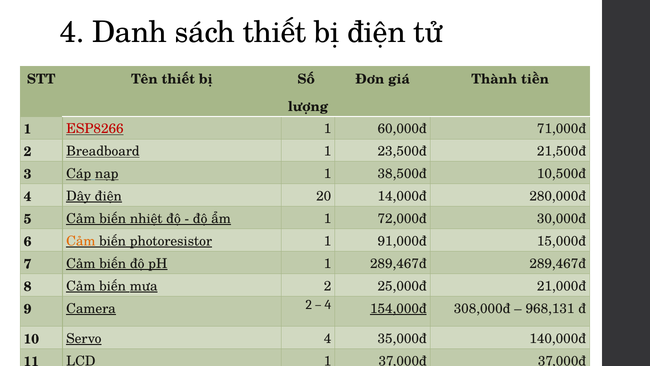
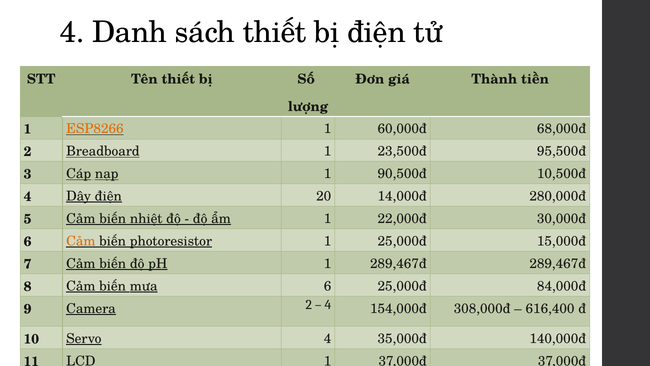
ESP8266 colour: red -> orange (95, 129)
71,000đ: 71,000đ -> 68,000đ (562, 129)
21,500đ: 21,500đ -> 95,500đ (562, 151)
38,500đ: 38,500đ -> 90,500đ (402, 174)
72,000đ: 72,000đ -> 22,000đ (402, 218)
1 91,000đ: 91,000đ -> 25,000đ (402, 241)
mưa 2: 2 -> 6 (328, 286)
21,000đ: 21,000đ -> 84,000đ (562, 286)
154,000đ underline: present -> none (398, 308)
968,131: 968,131 -> 616,400 (550, 308)
